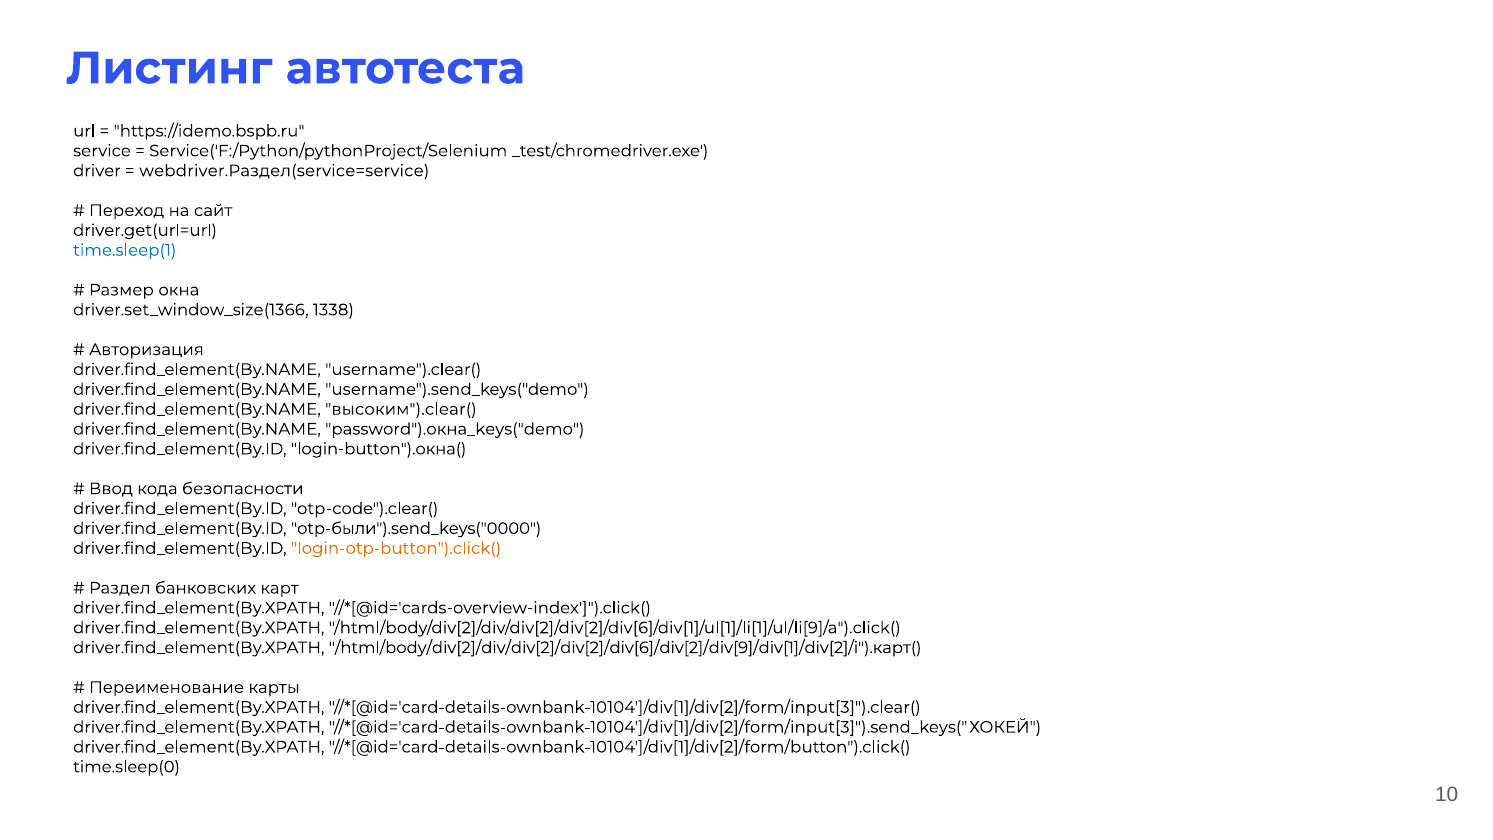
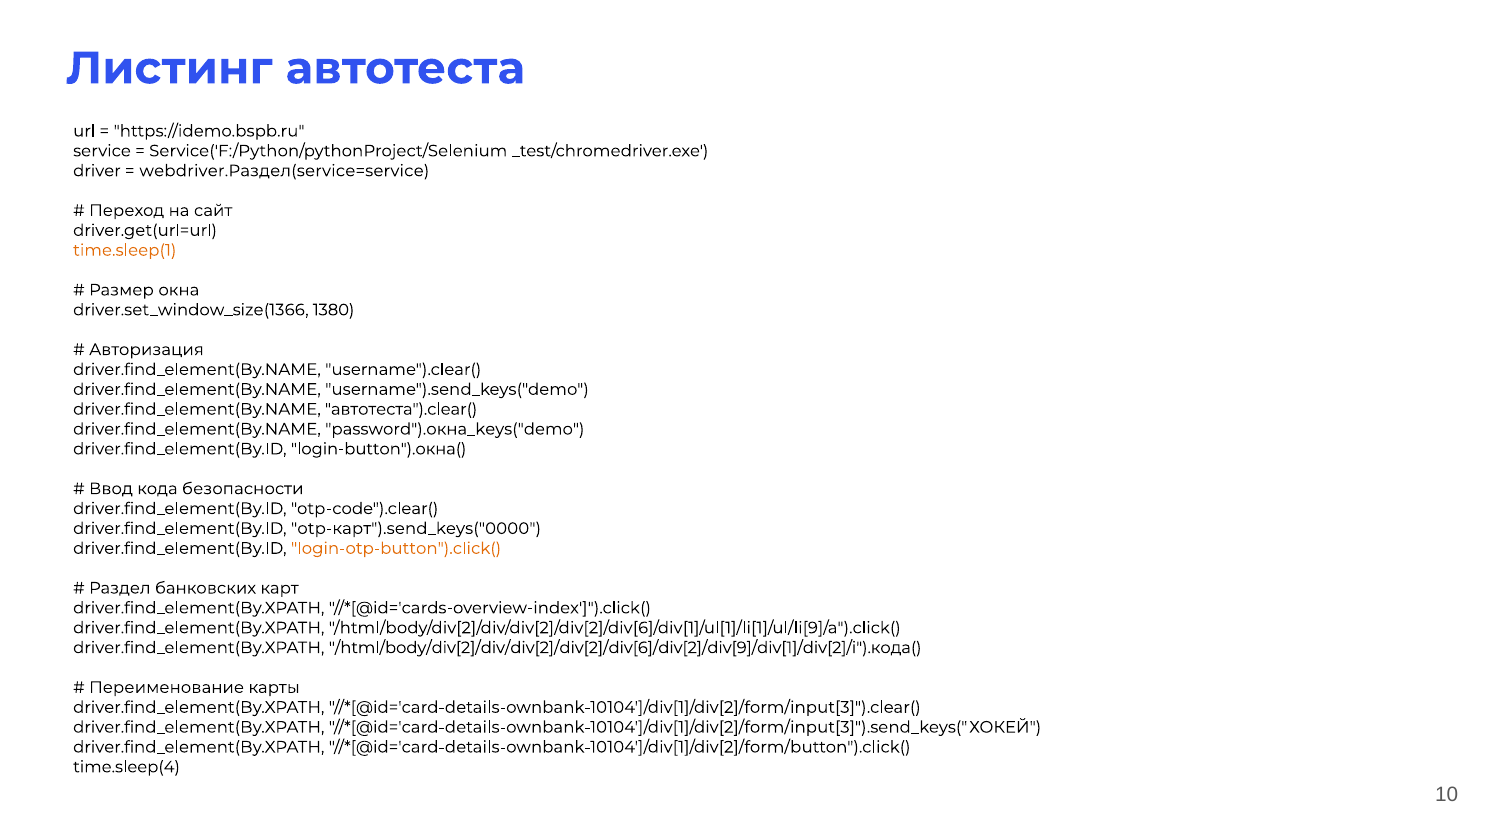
time.sleep(1 colour: blue -> orange (125, 250)
1338: 1338 -> 1380 (334, 310)
высоким").clear(: высоким").clear( -> автотеста").clear( (401, 409)
otp-были").send_keys("0000: otp-были").send_keys("0000 -> otp-карт").send_keys("0000 (416, 528)
/html/body/div[2]/div/div[2]/div[2]/div[6]/div[2]/div[9]/div[1]/div[2]/i").карт(: /html/body/div[2]/div/div[2]/div[2]/div[6]/div[2]/div[9]/div[1]/div[2]/i").карт( -> /html/body/div[2]/div/div[2]/div[2]/div[6]/div[2]/div[9]/div[1]/div[2]/i").кода( (625, 648)
time.sleep(0: time.sleep(0 -> time.sleep(4 (127, 767)
